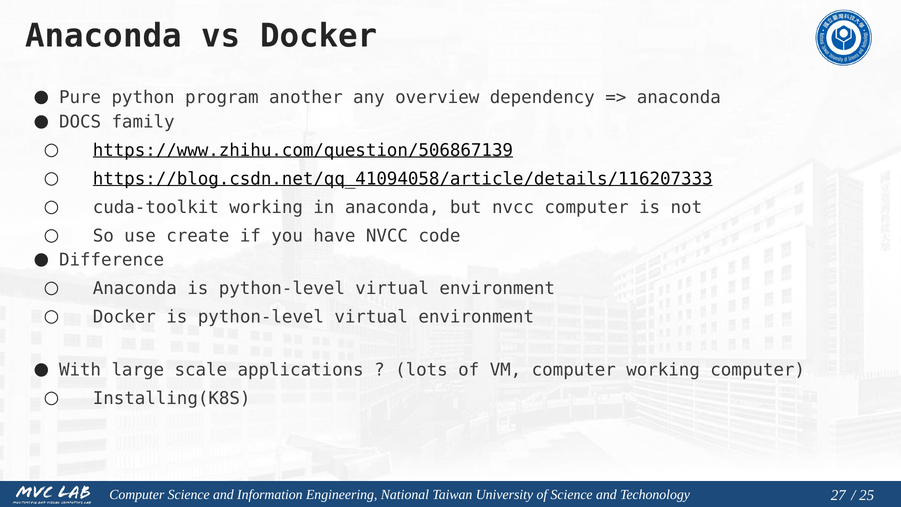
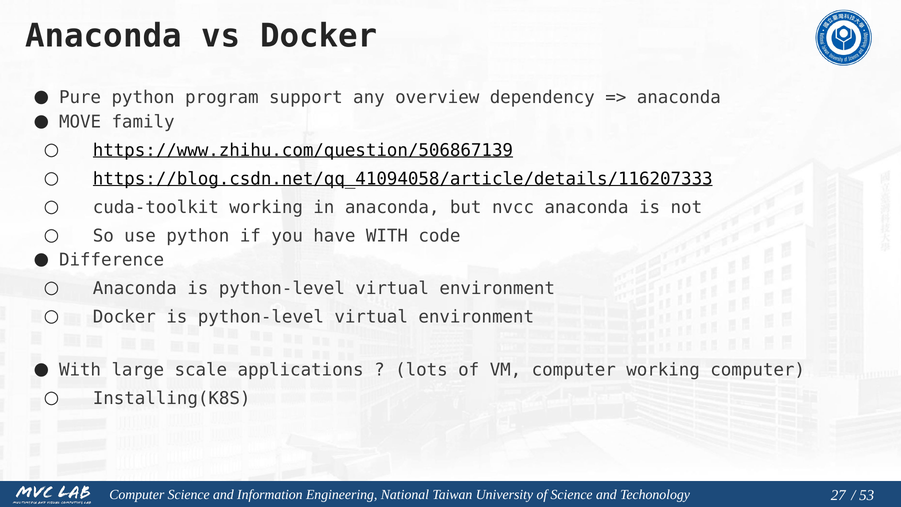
another: another -> support (306, 98)
DOCS: DOCS -> MOVE (80, 122)
nvcc computer: computer -> anaconda (587, 207)
use create: create -> python (198, 236)
have NVCC: NVCC -> WITH (387, 236)
25: 25 -> 53 (867, 495)
